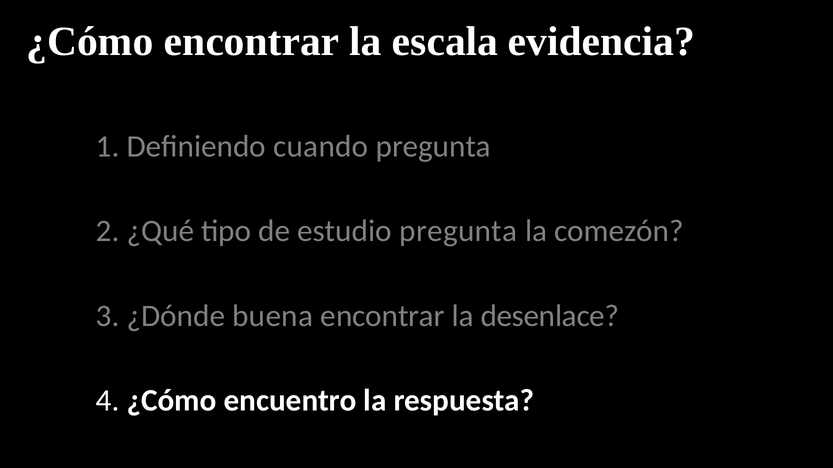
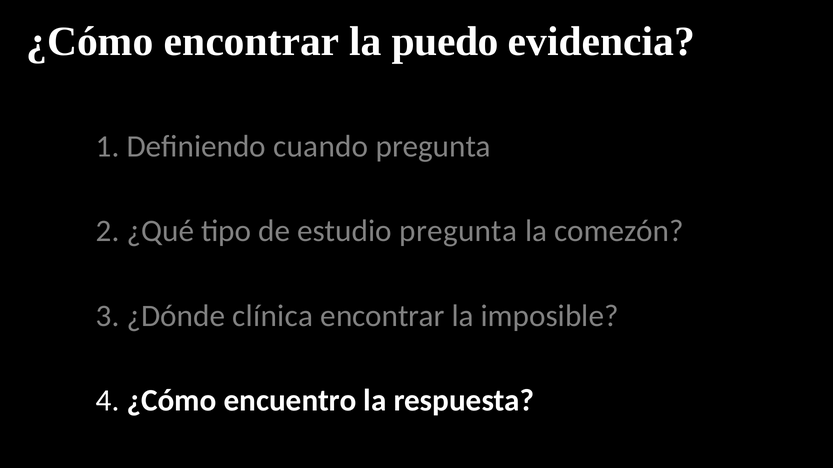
escala: escala -> puedo (445, 42)
buena: buena -> clínica (273, 316)
desenlace: desenlace -> imposible (550, 316)
